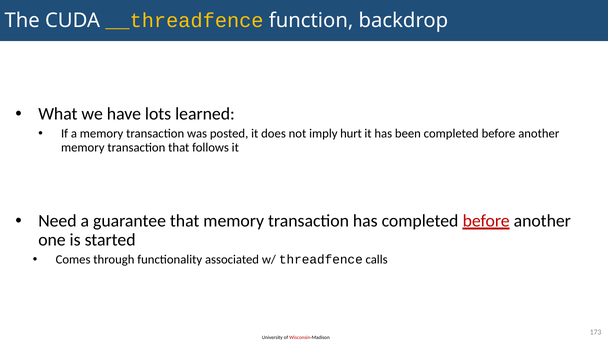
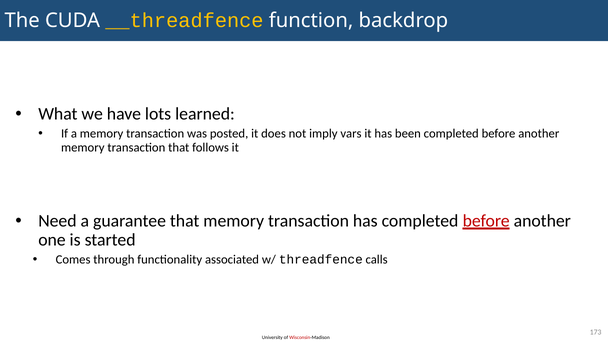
hurt: hurt -> vars (351, 134)
